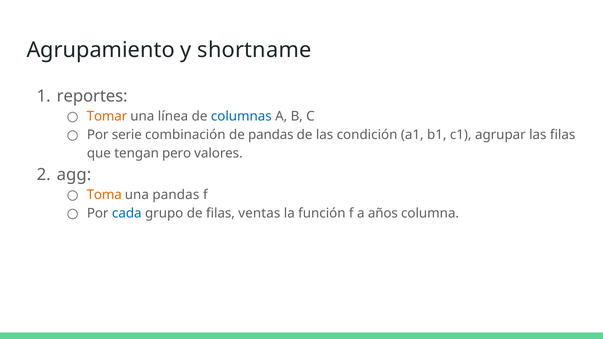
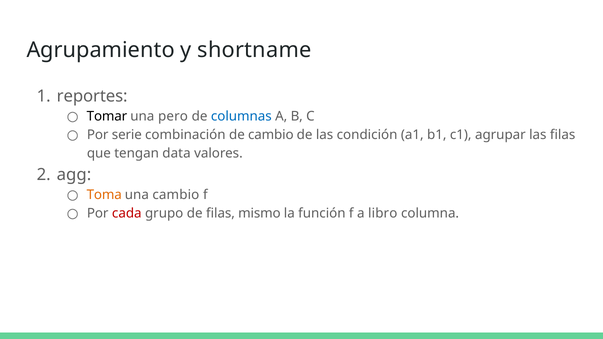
Tomar colour: orange -> black (107, 117)
línea: línea -> pero (173, 117)
de pandas: pandas -> cambio (271, 135)
pero: pero -> data (176, 153)
una pandas: pandas -> cambio (176, 195)
cada colour: blue -> red (127, 213)
ventas: ventas -> mismo (259, 213)
años: años -> libro (383, 213)
